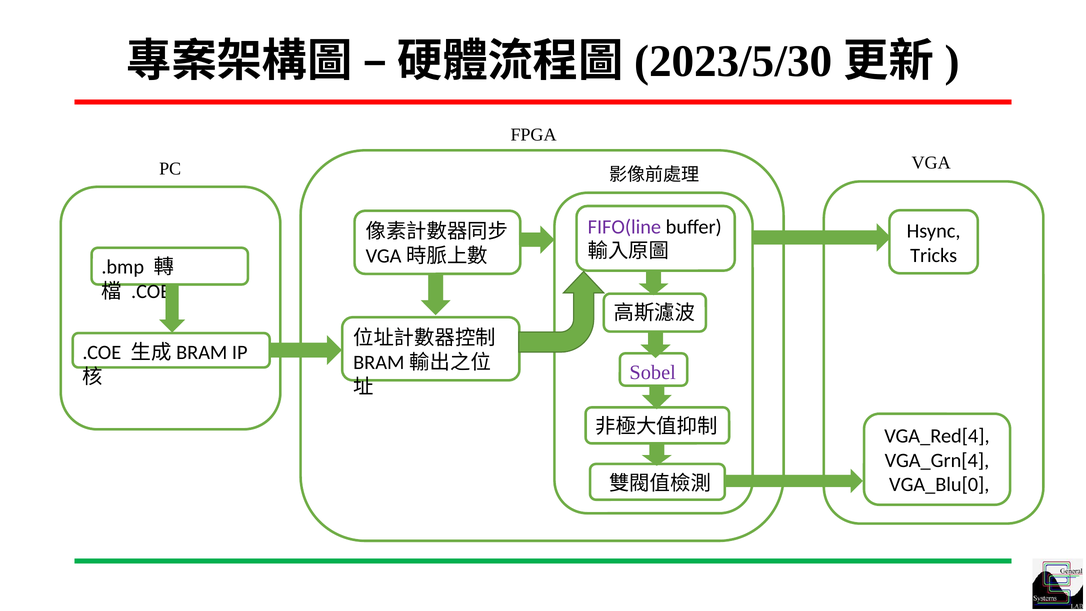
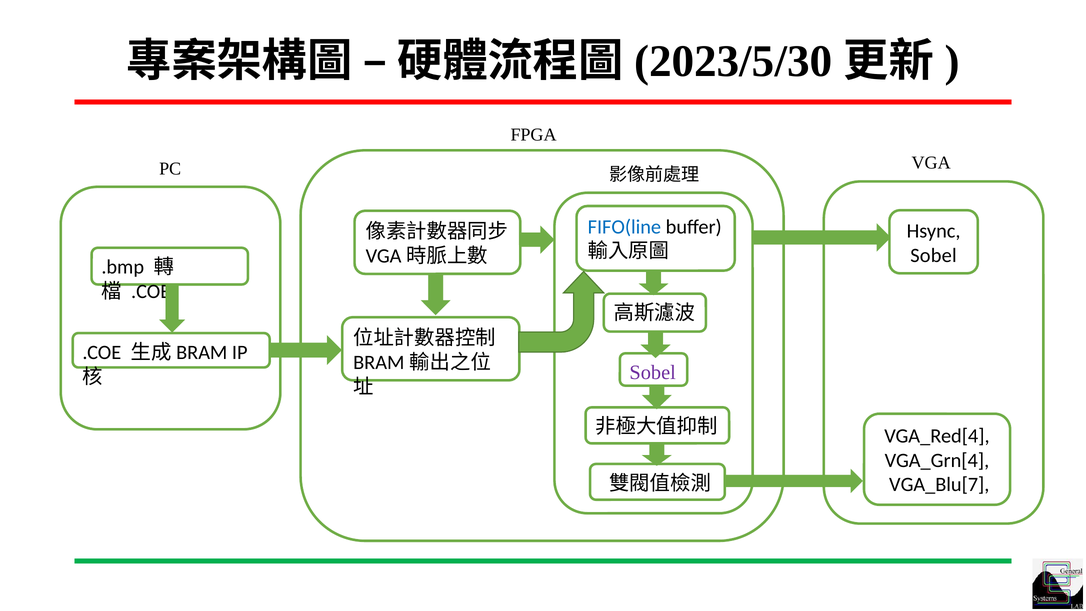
FIFO(line colour: purple -> blue (624, 227)
Tricks: Tricks -> Sobel (934, 255)
VGA_Blu[0: VGA_Blu[0 -> VGA_Blu[7 (939, 485)
